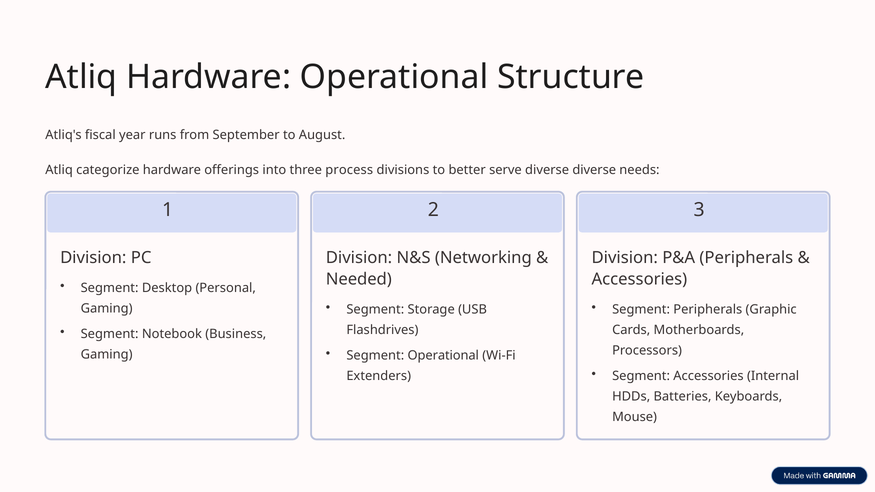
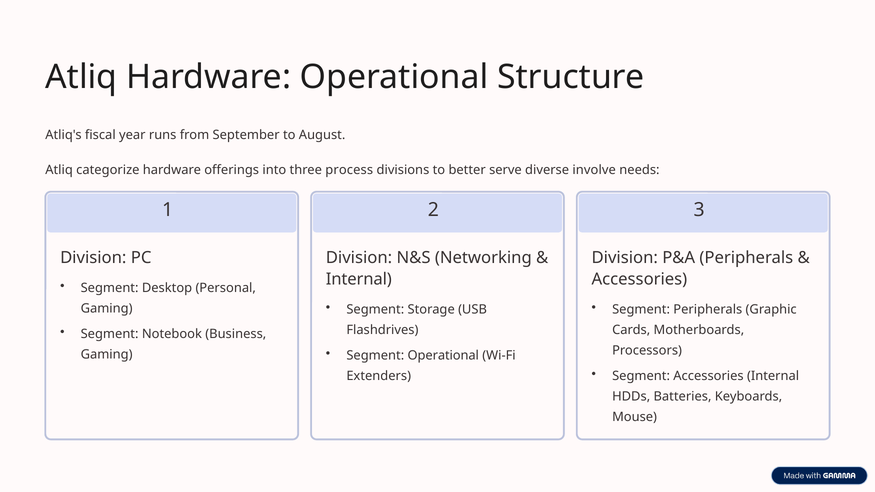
diverse diverse: diverse -> involve (594, 170)
Needed: Needed -> Internal (359, 279)
